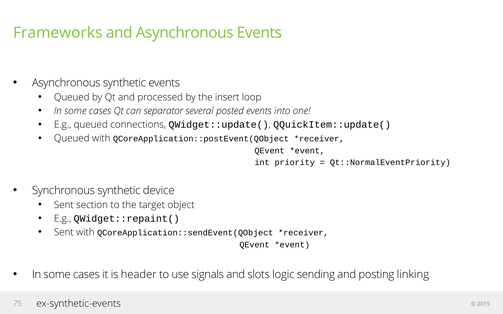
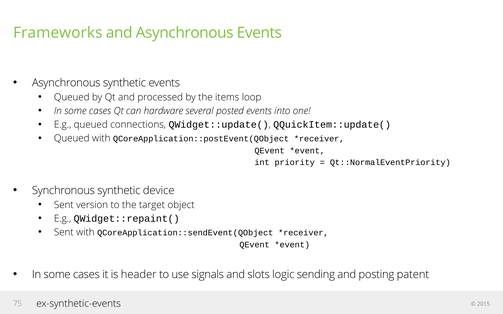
insert: insert -> items (227, 97)
separator: separator -> hardware (163, 111)
section: section -> version (92, 205)
linking: linking -> patent (413, 275)
